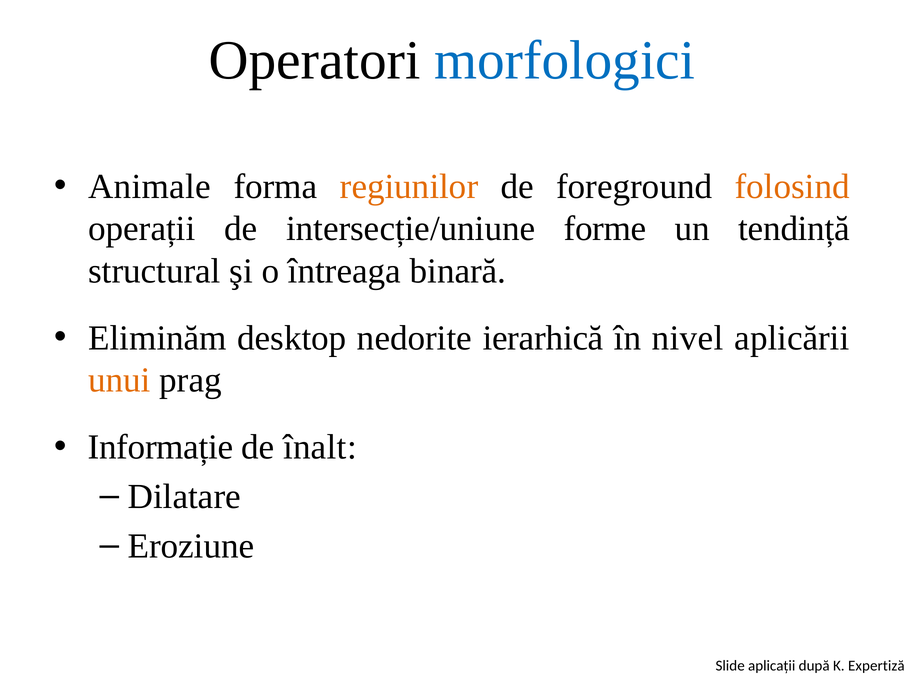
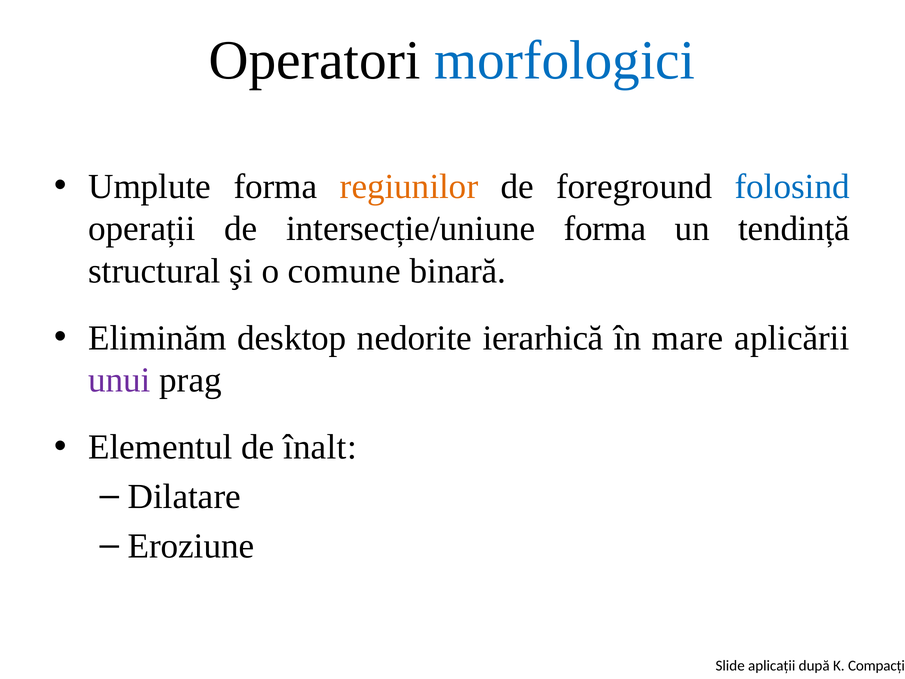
Animale: Animale -> Umplute (150, 186)
folosind colour: orange -> blue (792, 186)
intersecție/uniune forme: forme -> forma (605, 229)
întreaga: întreaga -> comune (344, 271)
nivel: nivel -> mare (688, 338)
unui colour: orange -> purple (119, 380)
Informație: Informație -> Elementul (160, 447)
Expertiză: Expertiză -> Compacți (876, 665)
